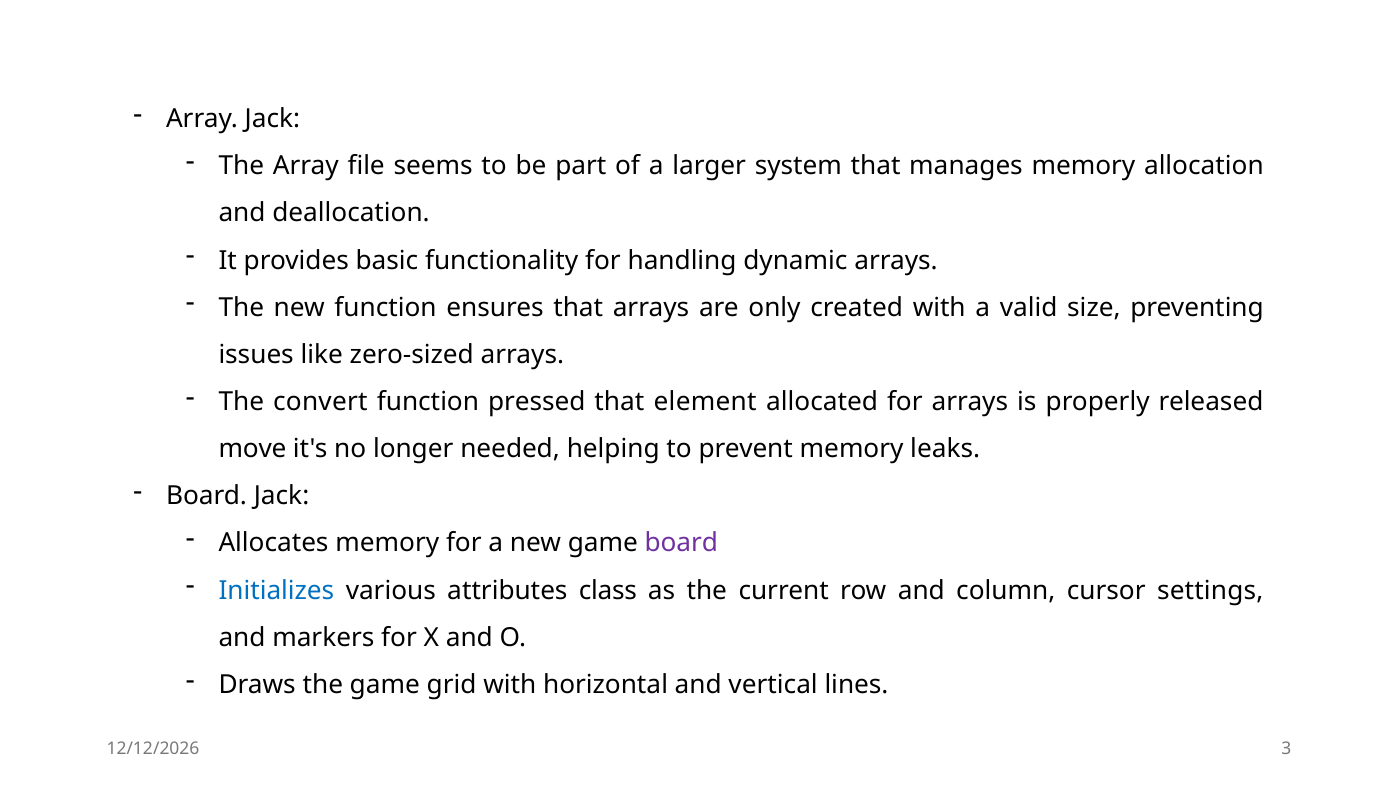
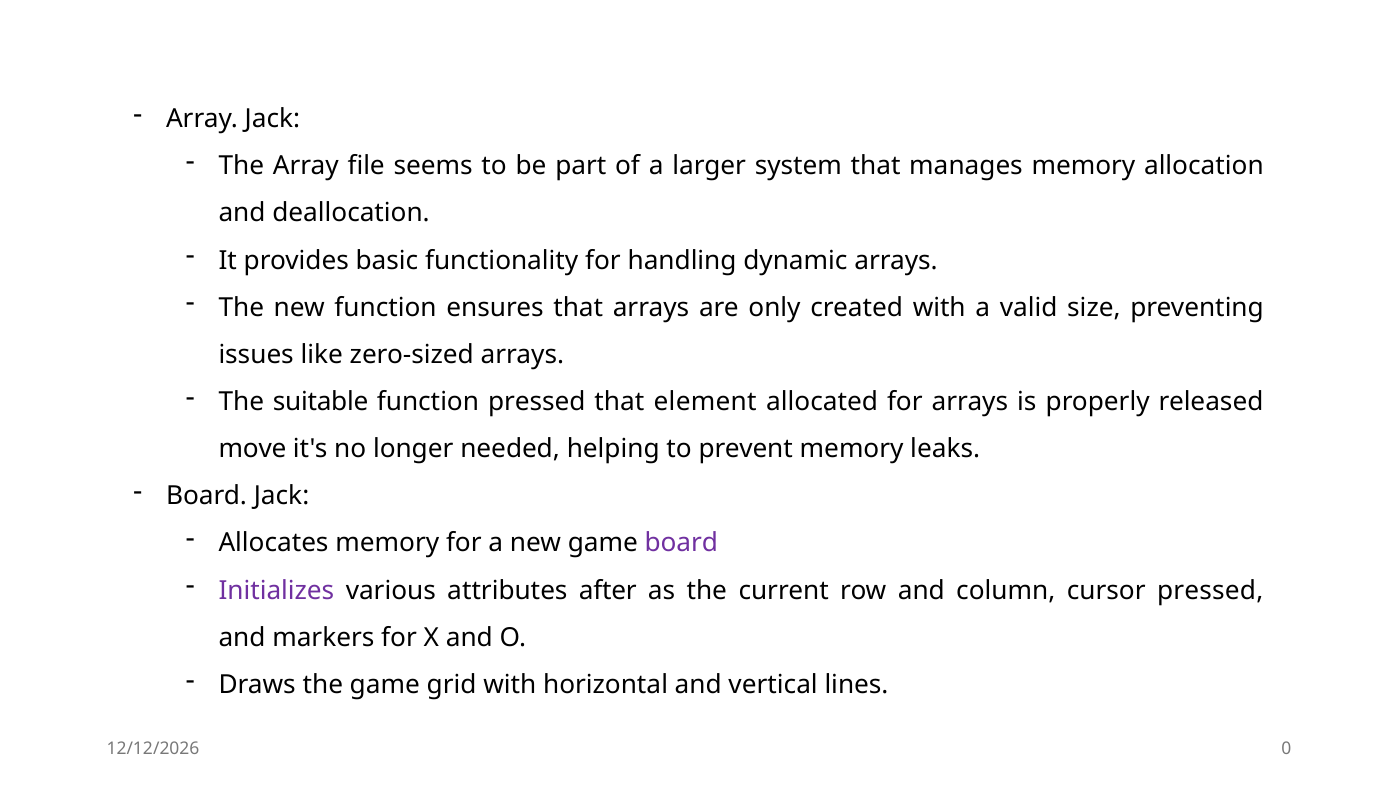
convert: convert -> suitable (321, 402)
Initializes colour: blue -> purple (276, 591)
class: class -> after (608, 591)
cursor settings: settings -> pressed (1210, 591)
3: 3 -> 0 (1286, 750)
